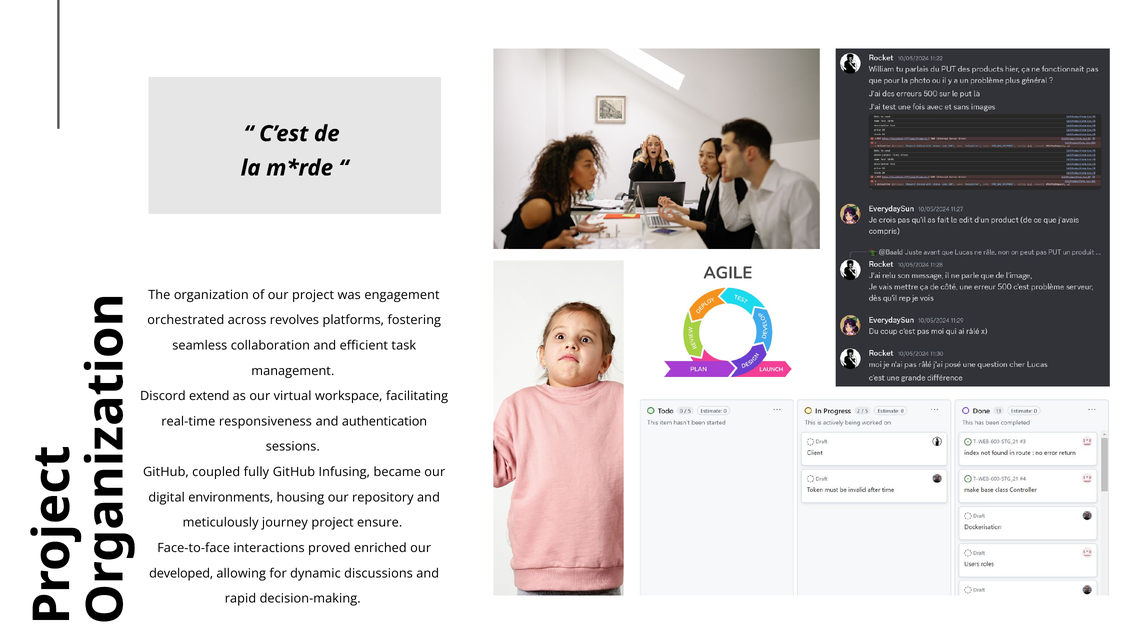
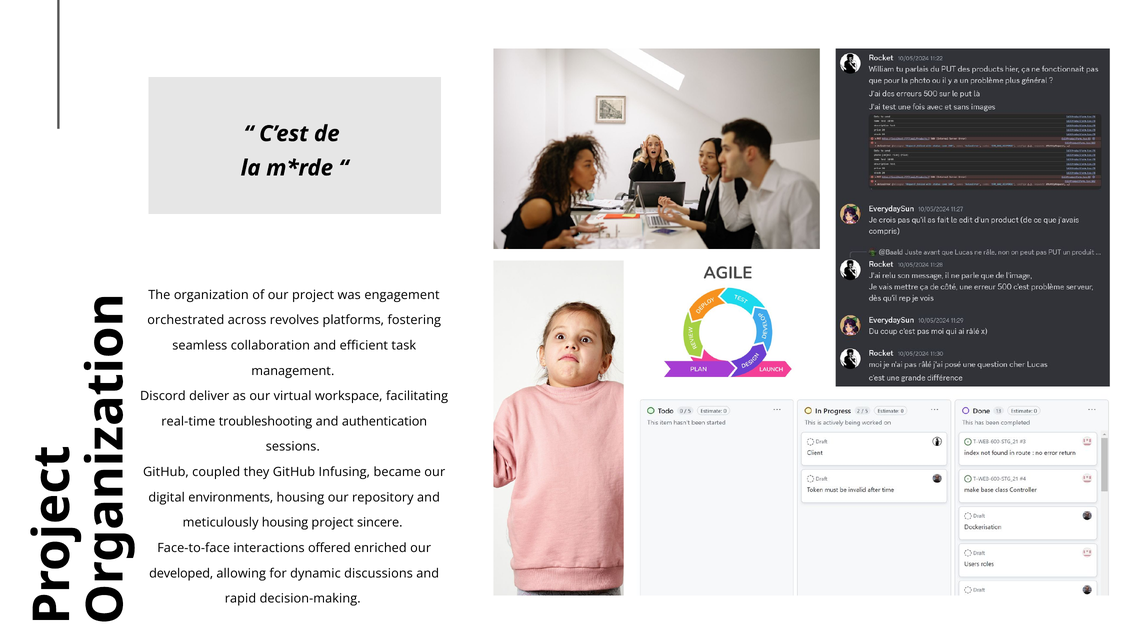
extend: extend -> deliver (209, 396)
responsiveness: responsiveness -> troubleshooting (265, 422)
fully: fully -> they (257, 472)
meticulously journey: journey -> housing (285, 523)
ensure: ensure -> sincere (380, 523)
proved: proved -> offered (329, 548)
